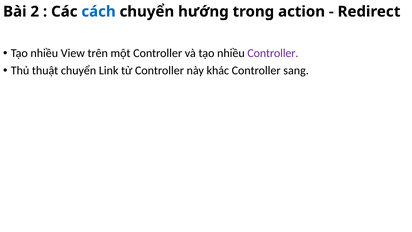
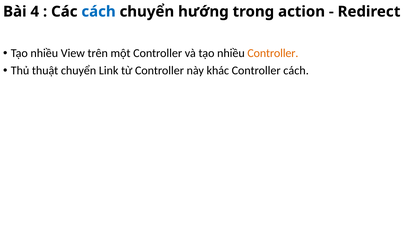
2: 2 -> 4 (35, 12)
Controller colour: purple -> orange (273, 53)
Controller sang: sang -> cách (296, 71)
